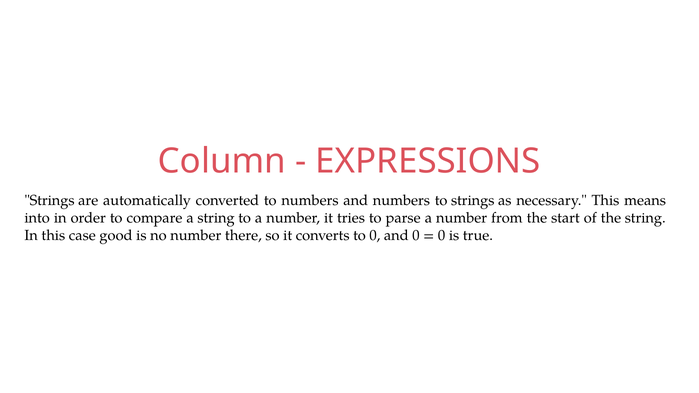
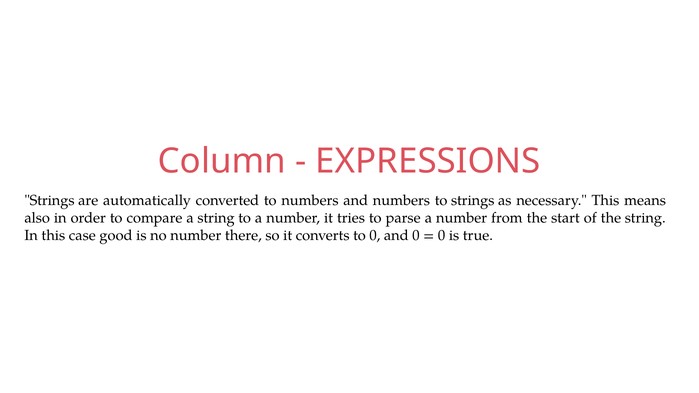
into: into -> also (37, 218)
